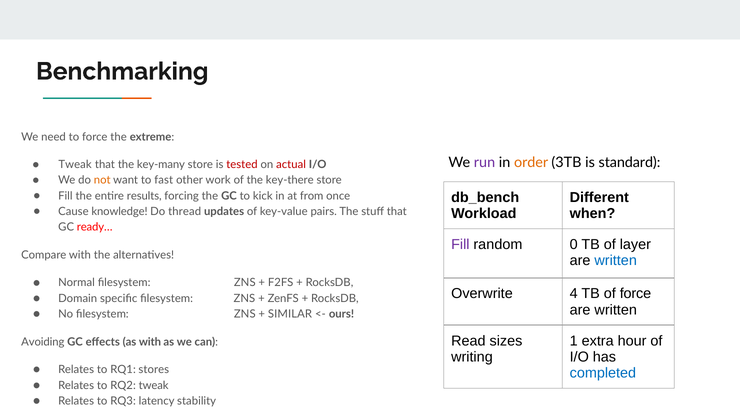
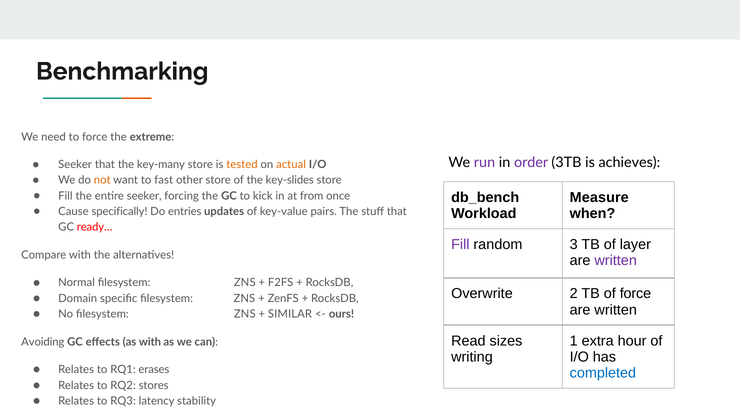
order colour: orange -> purple (531, 163)
standard: standard -> achieves (629, 163)
Tweak: Tweak -> Seeker (75, 165)
tested colour: red -> orange (242, 165)
actual colour: red -> orange (291, 165)
other work: work -> store (218, 180)
key-there: key-there -> key-slides (290, 180)
Different: Different -> Measure (599, 197)
entire results: results -> seeker (144, 196)
knowledge: knowledge -> specifically (119, 212)
thread: thread -> entries (185, 212)
0: 0 -> 3 (574, 245)
written colour: blue -> purple (616, 261)
4: 4 -> 2 (574, 294)
stores: stores -> erases (154, 370)
RQ2 tweak: tweak -> stores (154, 386)
